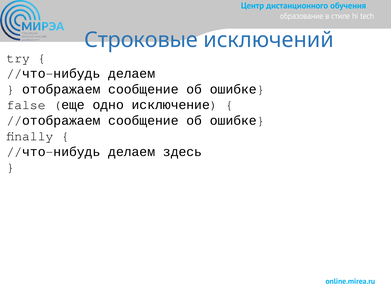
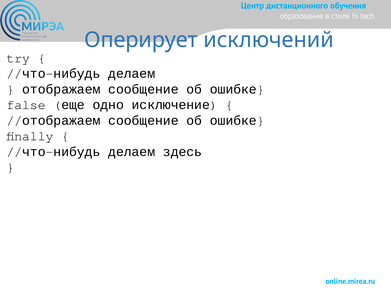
Строковые: Строковые -> Оперирует (141, 40)
